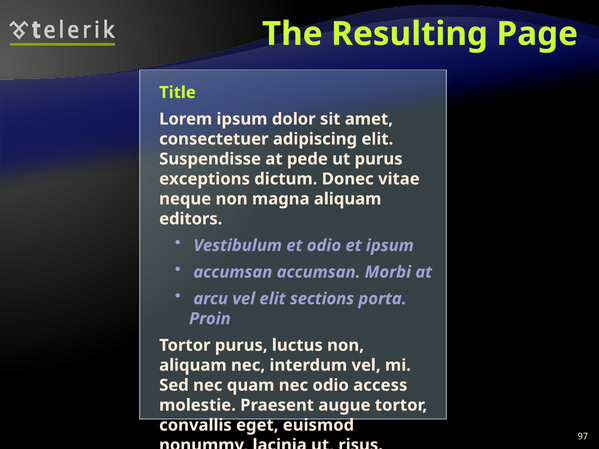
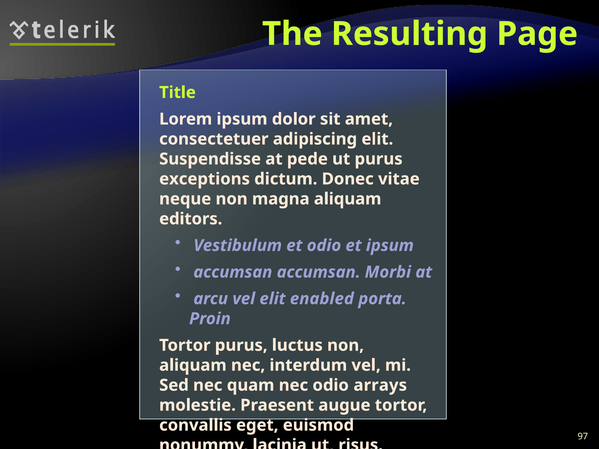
sections: sections -> enabled (322, 299)
access: access -> arrays (380, 385)
